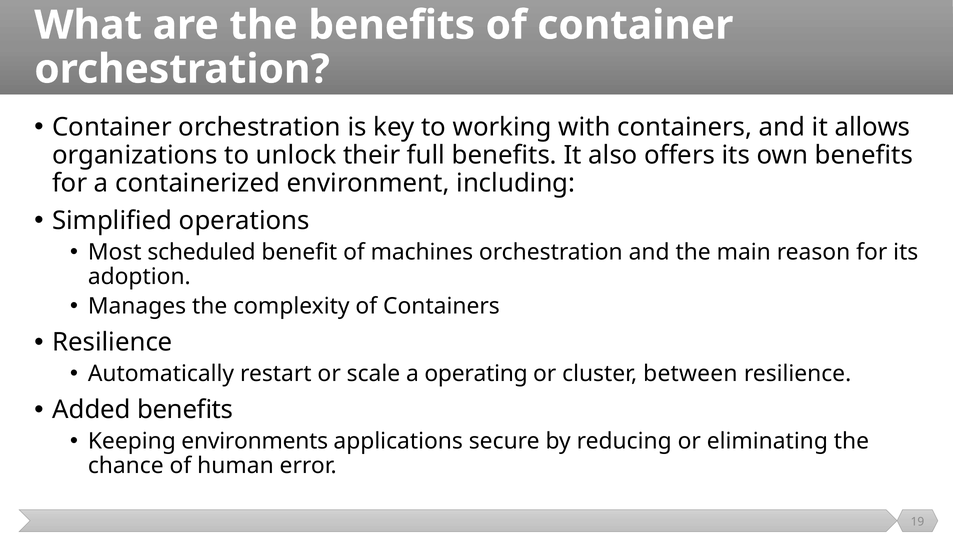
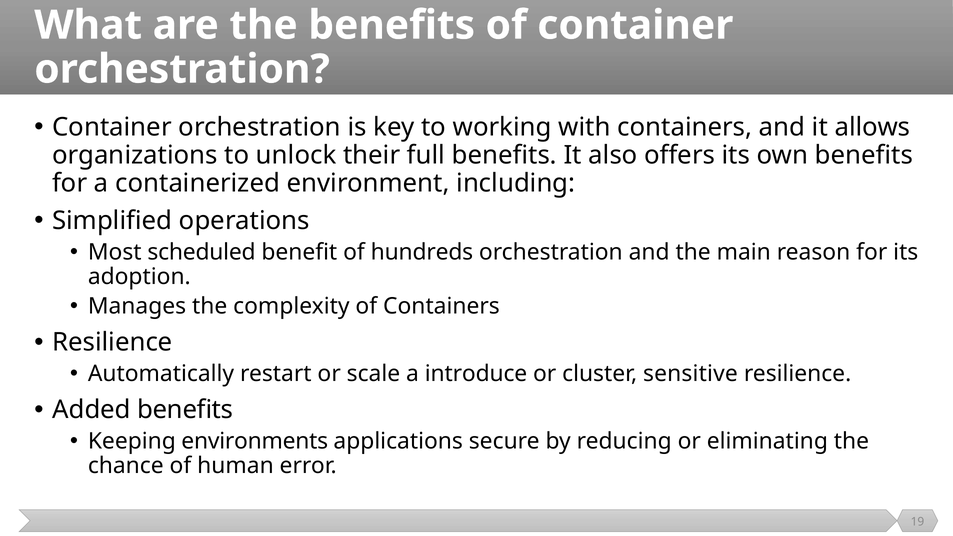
machines: machines -> hundreds (422, 252)
operating: operating -> introduce (476, 374)
between: between -> sensitive (690, 374)
